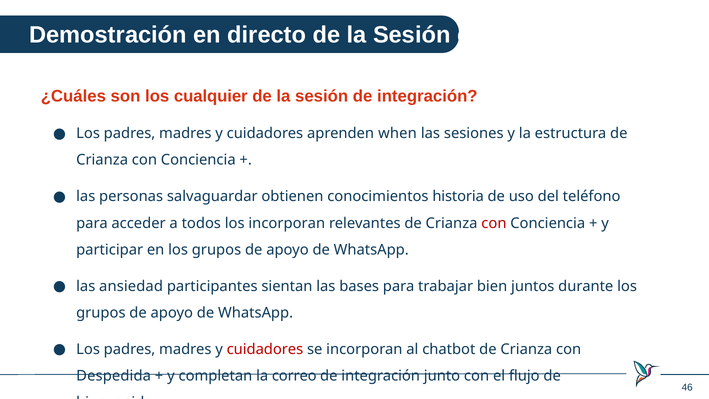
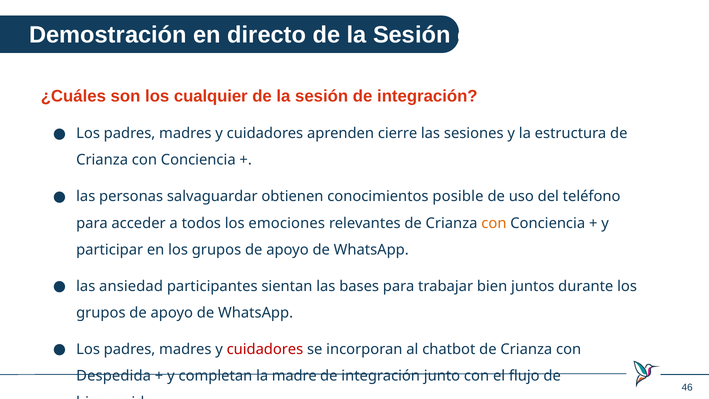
when: when -> cierre (398, 133)
historia: historia -> posible (458, 196)
los incorporan: incorporan -> emociones (287, 223)
con colour: red -> orange (494, 223)
correo: correo -> madre (294, 376)
